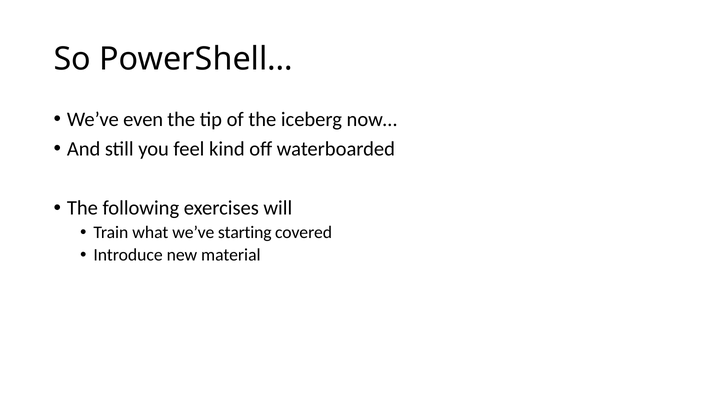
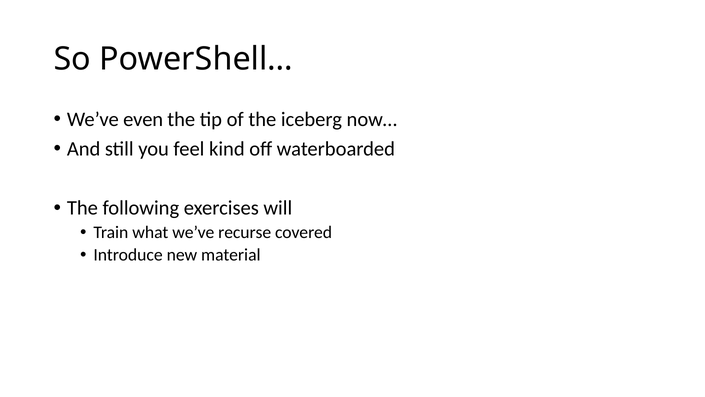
starting: starting -> recurse (245, 232)
